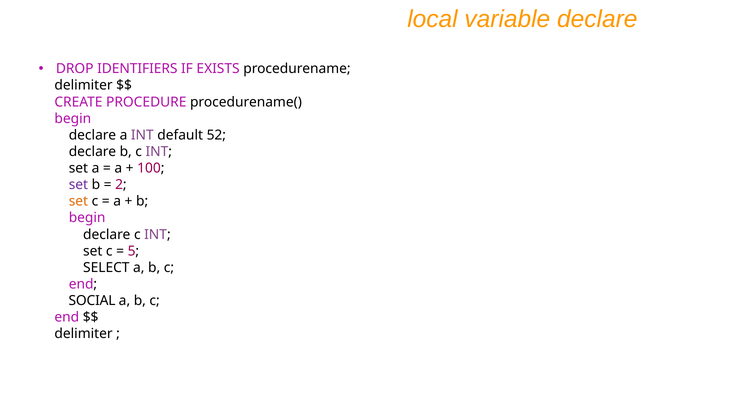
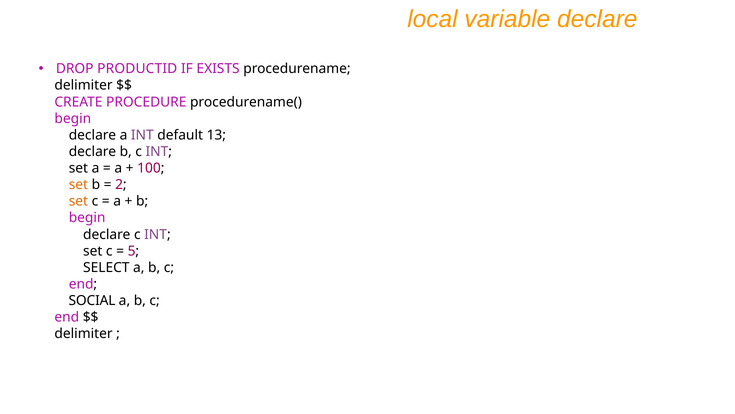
IDENTIFIERS: IDENTIFIERS -> PRODUCTID (137, 69)
52: 52 -> 13 (216, 135)
set colour: purple -> orange (78, 185)
